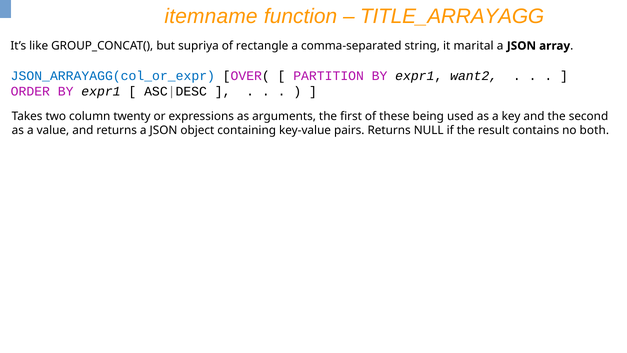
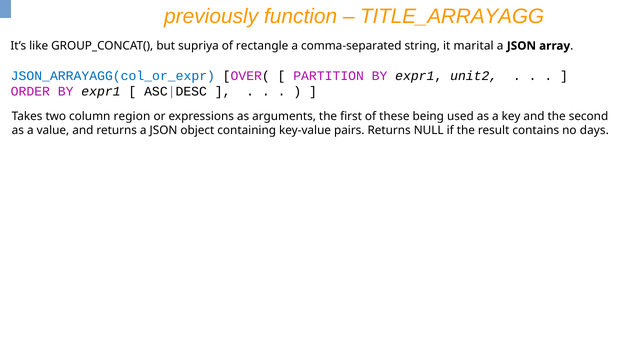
itemname: itemname -> previously (211, 16)
want2: want2 -> unit2 (474, 76)
twenty: twenty -> region (132, 116)
both: both -> days (594, 130)
